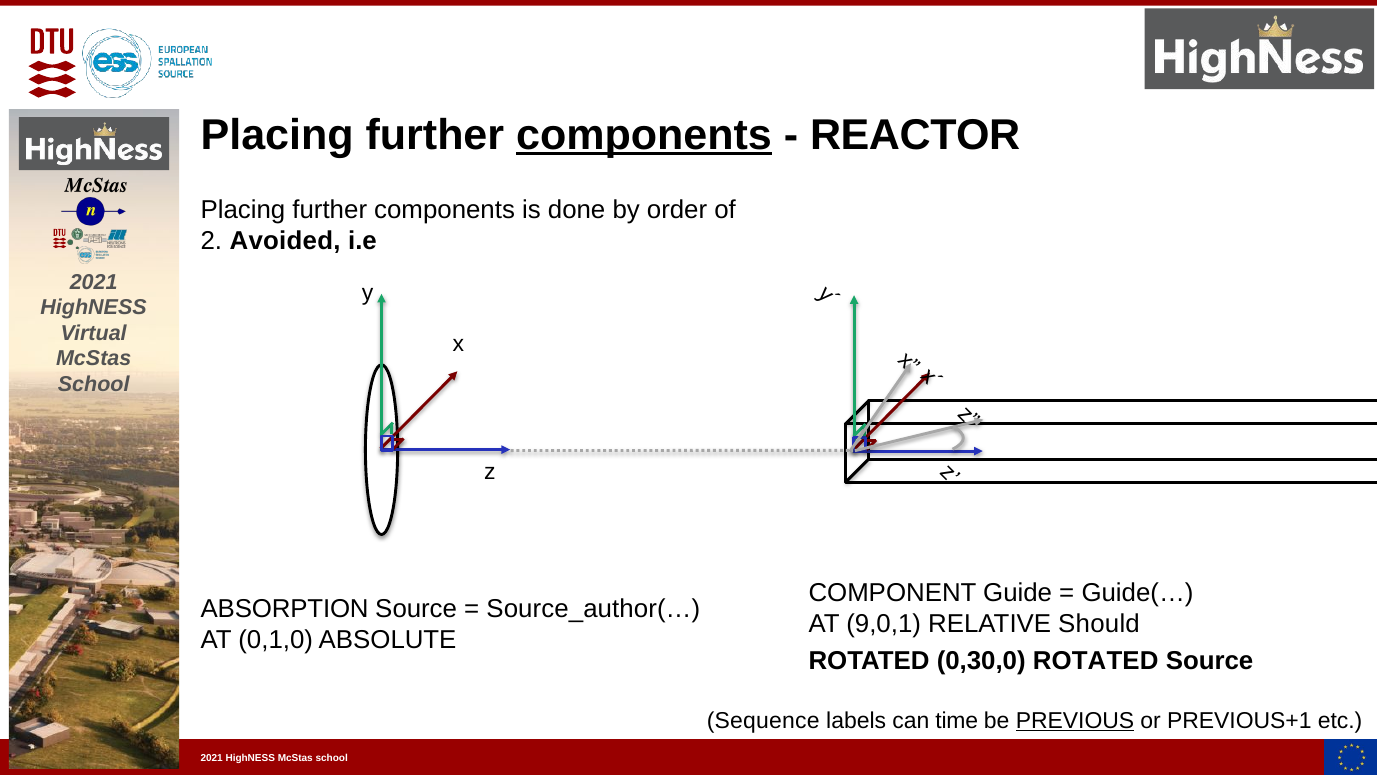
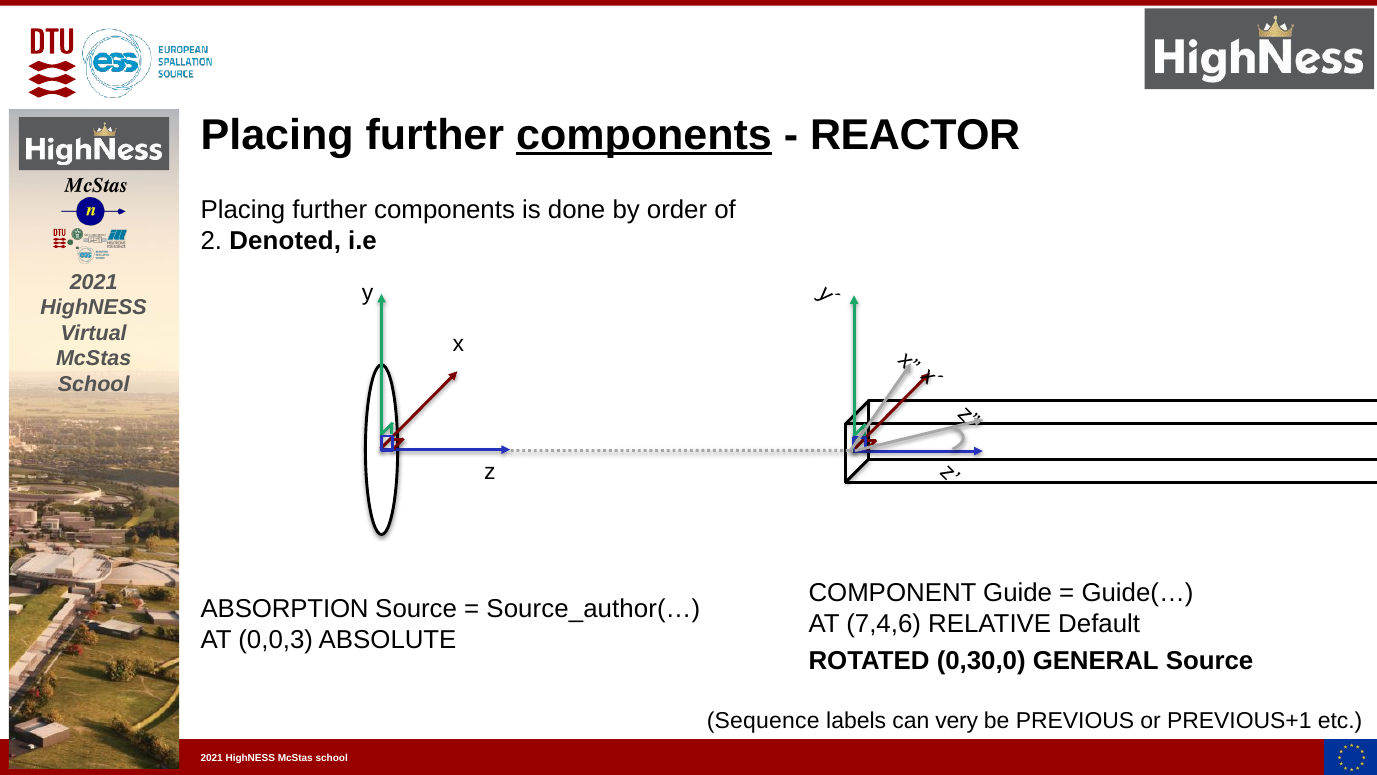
Avoided: Avoided -> Denoted (285, 241)
9,0,1: 9,0,1 -> 7,4,6 (884, 625)
Should: Should -> Default (1099, 625)
0,1,0: 0,1,0 -> 0,0,3 (276, 640)
0,30,0 ROTATED: ROTATED -> GENERAL (1096, 661)
time: time -> very (957, 721)
PREVIOUS underline: present -> none (1075, 721)
